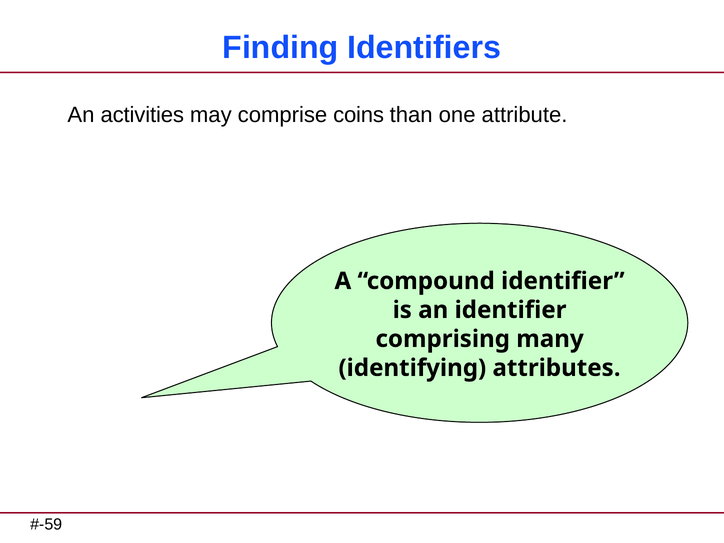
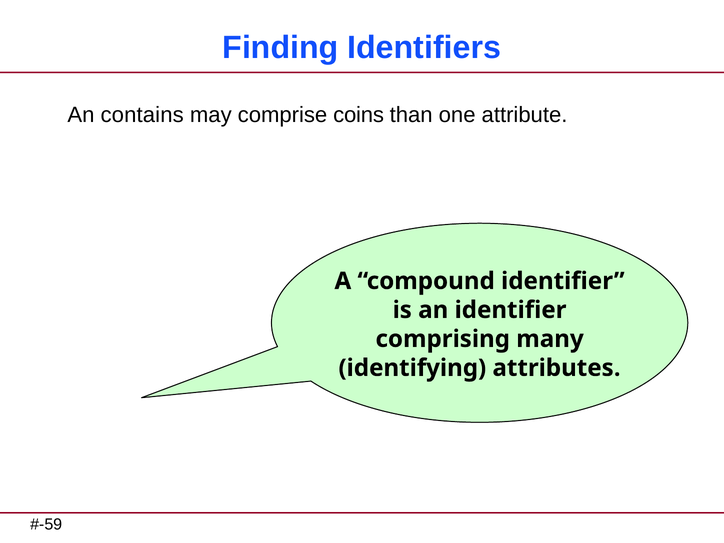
activities: activities -> contains (142, 115)
